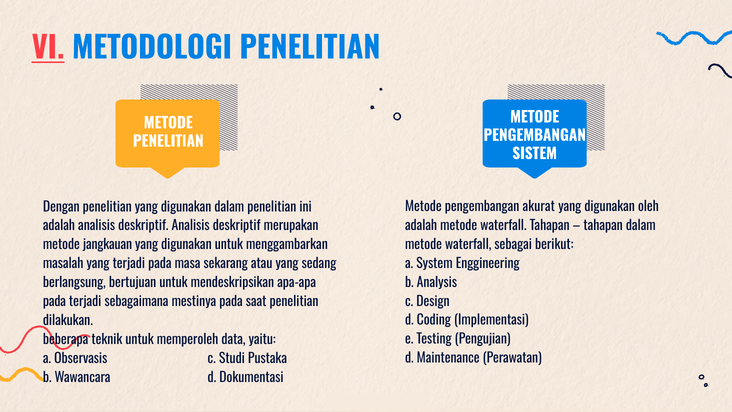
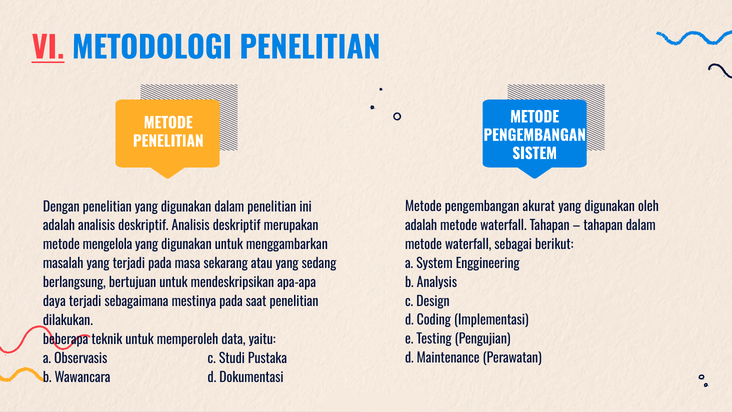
jangkauan: jangkauan -> mengelola (108, 245)
pada: pada -> daya (54, 302)
